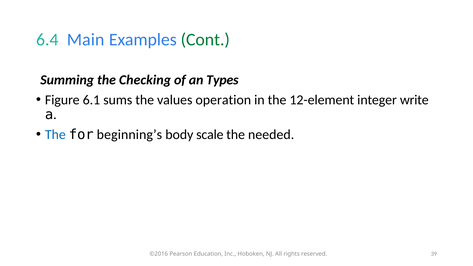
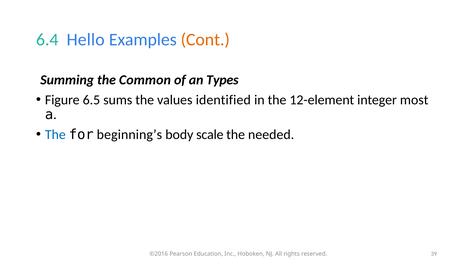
Main: Main -> Hello (86, 40)
Cont colour: green -> orange (205, 40)
Checking: Checking -> Common (145, 80)
6.1: 6.1 -> 6.5 (91, 100)
operation: operation -> identified (223, 100)
write: write -> most (414, 100)
